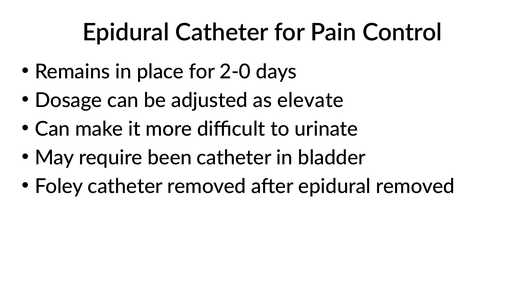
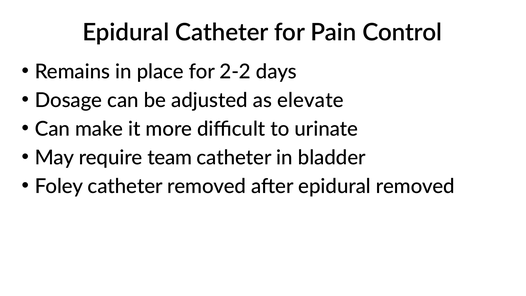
2-0: 2-0 -> 2-2 (235, 72)
been: been -> team (170, 158)
